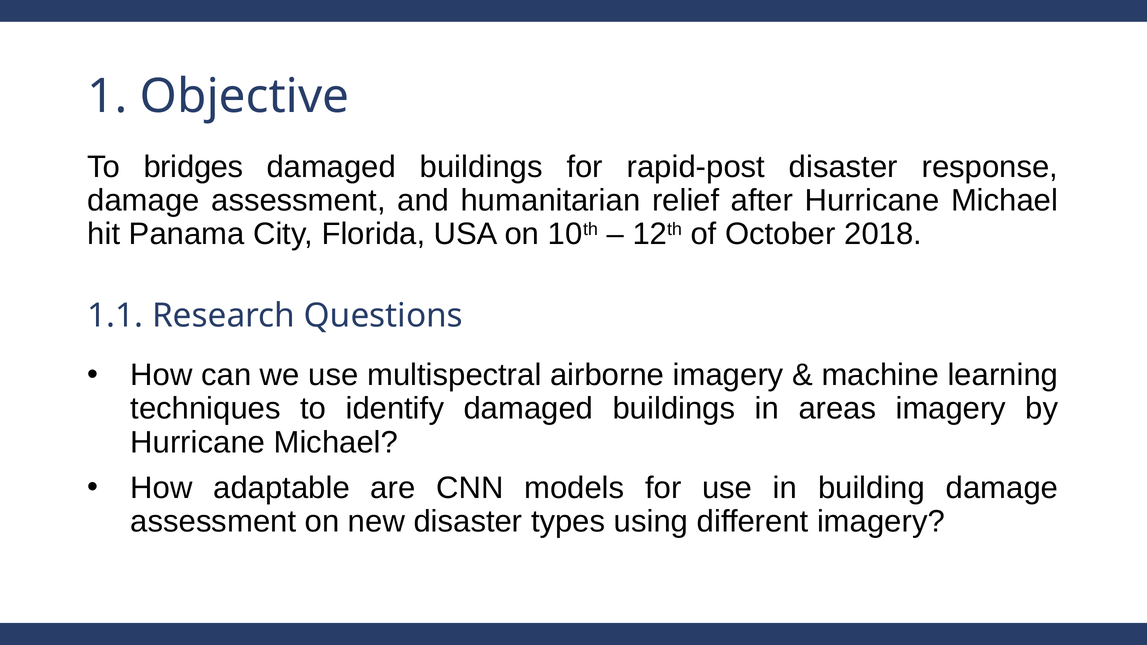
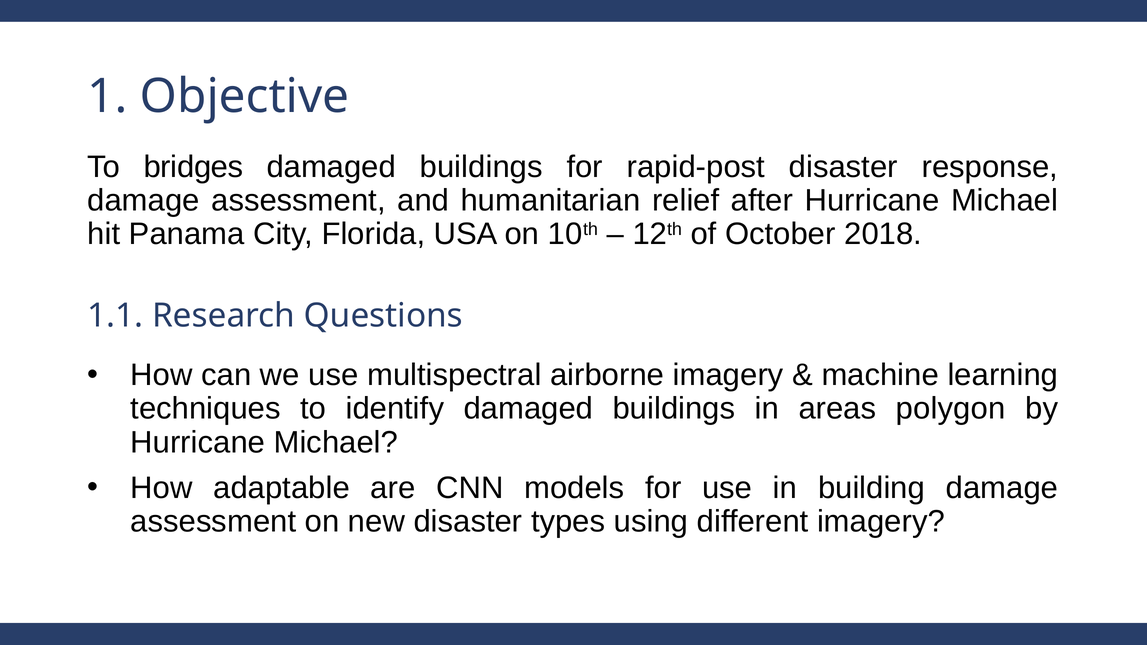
areas imagery: imagery -> polygon (951, 409)
